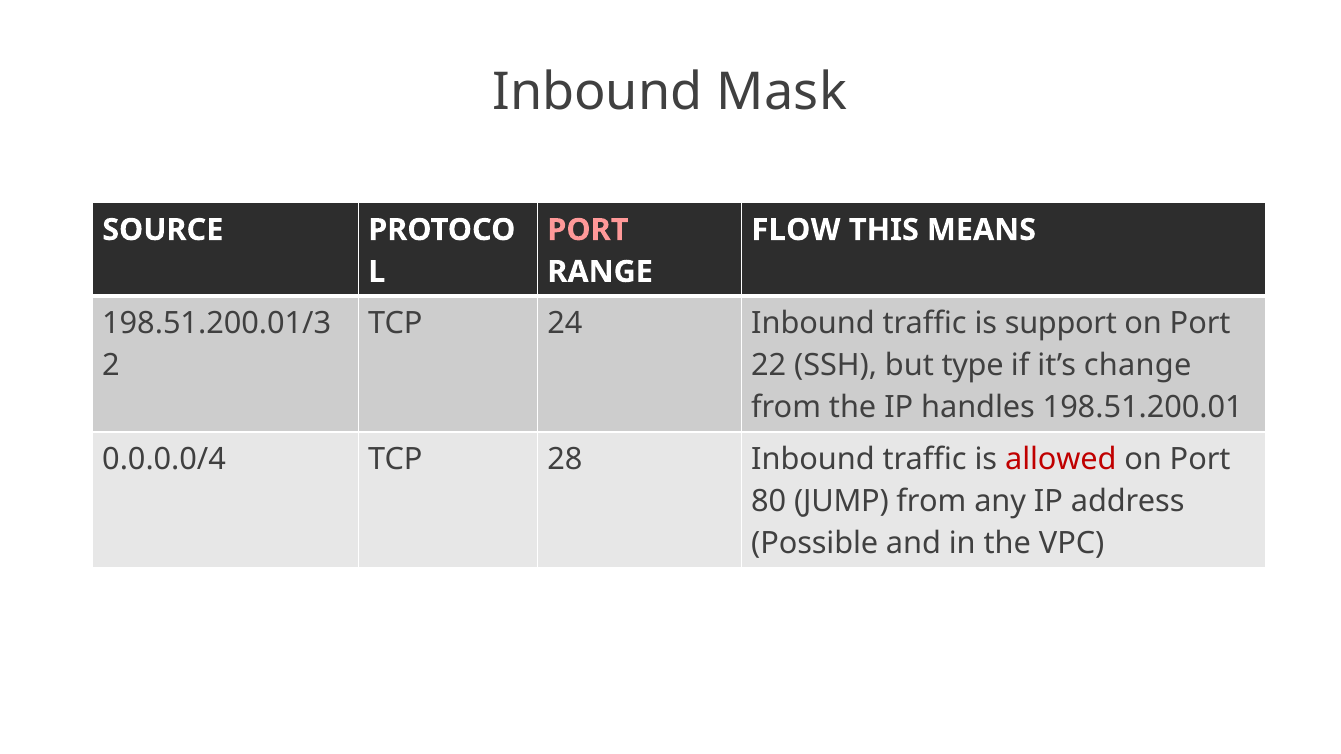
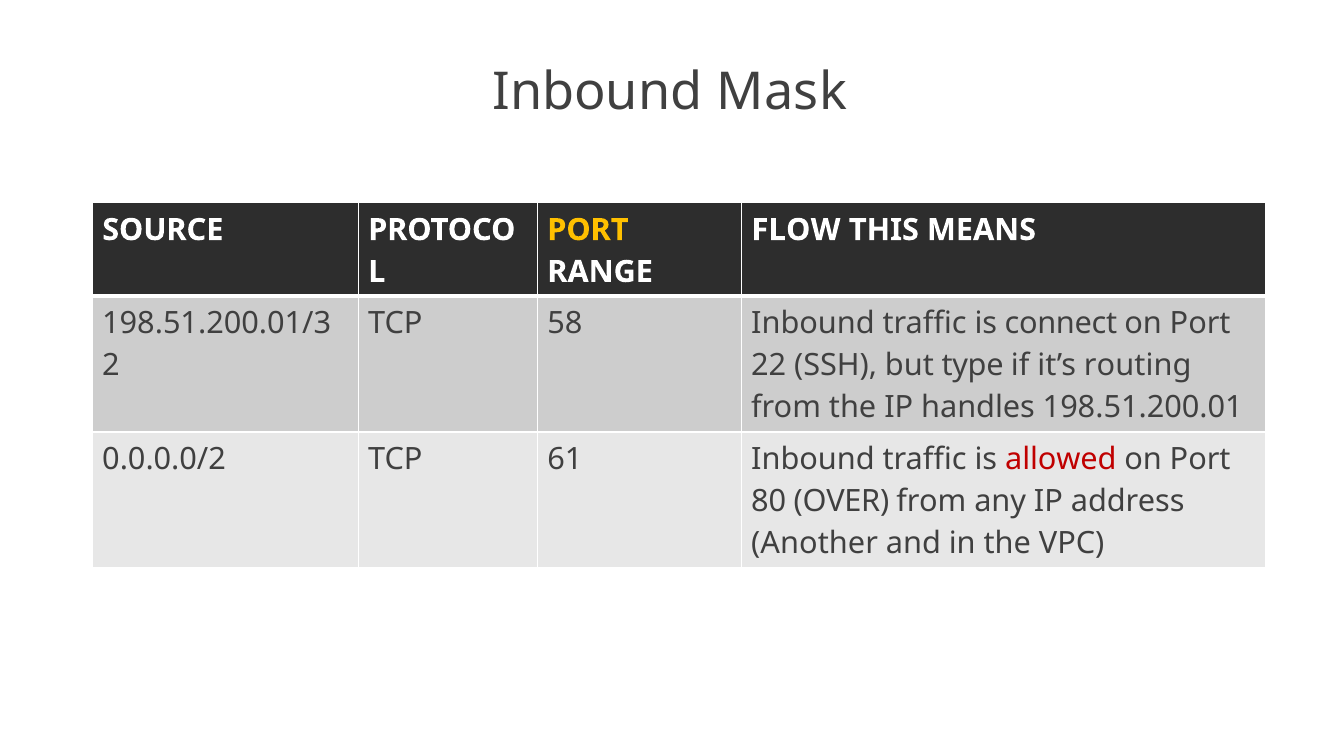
PORT colour: pink -> yellow (588, 230)
24: 24 -> 58 (565, 324)
support: support -> connect (1061, 324)
change: change -> routing (1138, 366)
0.0.0.0/4: 0.0.0.0/4 -> 0.0.0.0/2 (164, 460)
28: 28 -> 61 (565, 460)
JUMP: JUMP -> OVER (841, 502)
Possible: Possible -> Another (815, 544)
